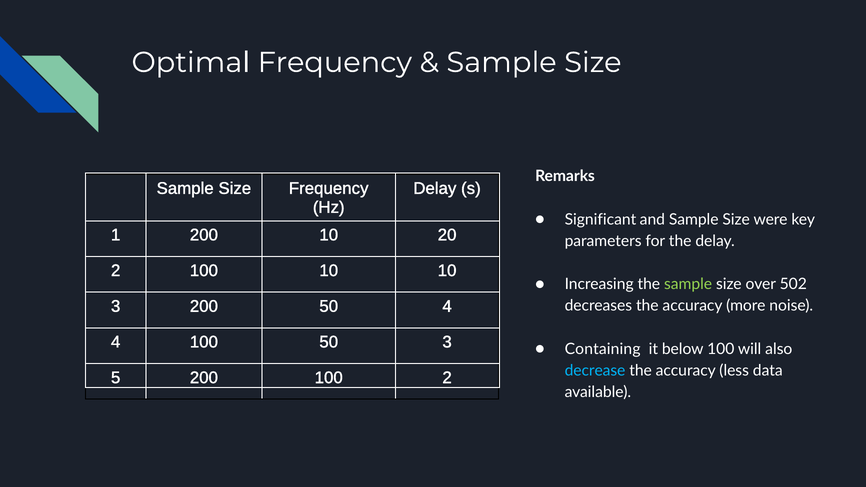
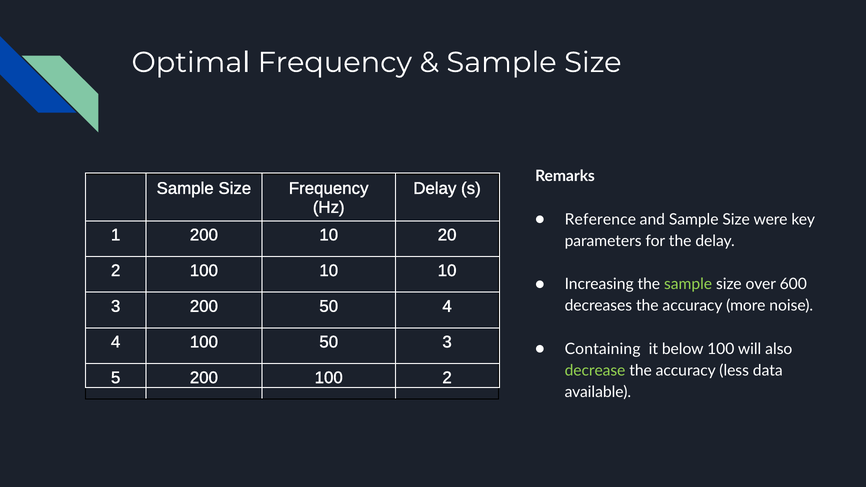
Significant: Significant -> Reference (600, 220)
502: 502 -> 600 (793, 284)
decrease colour: light blue -> light green (595, 371)
